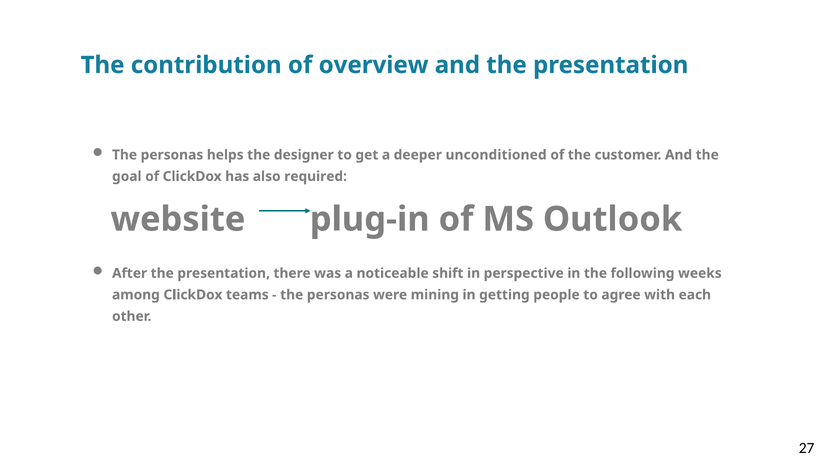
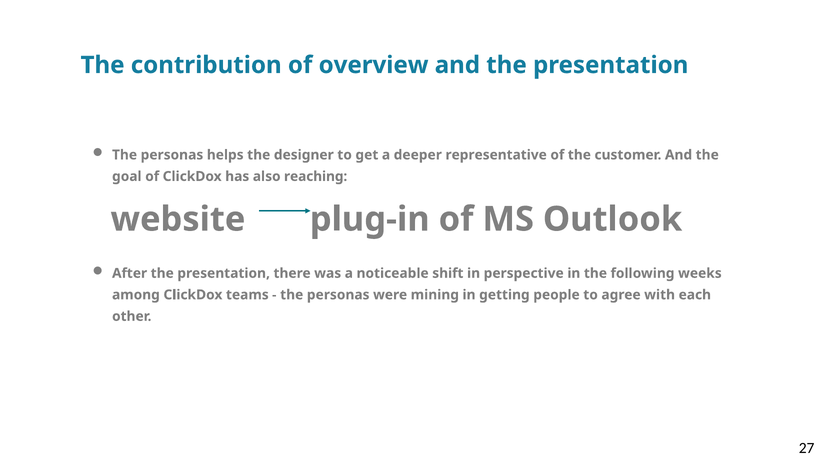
unconditioned: unconditioned -> representative (496, 155)
required: required -> reaching (316, 176)
